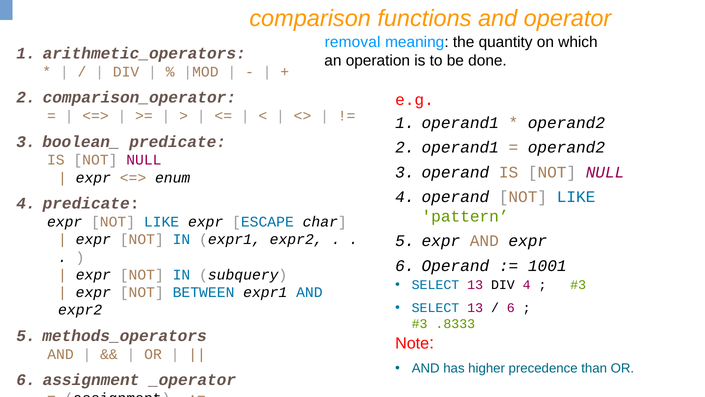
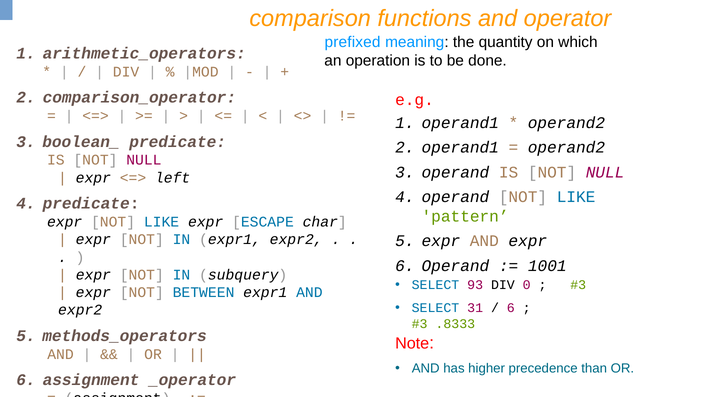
removal: removal -> prefixed (353, 42)
enum: enum -> left (173, 178)
13: 13 -> 93 (475, 285)
DIV 4: 4 -> 0 (527, 285)
13: 13 -> 31 (475, 308)
